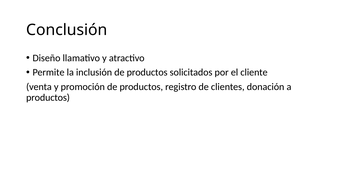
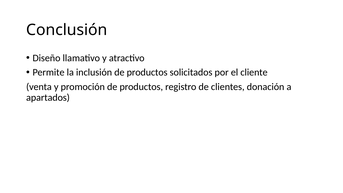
productos: productos -> apartados (48, 98)
